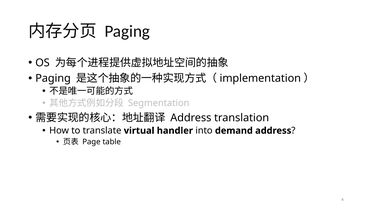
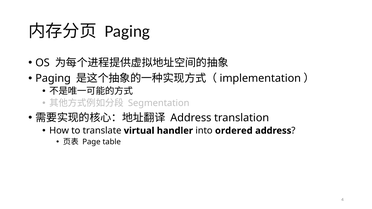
demand: demand -> ordered (234, 131)
